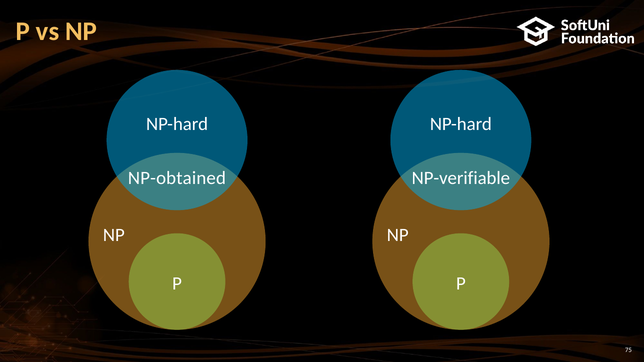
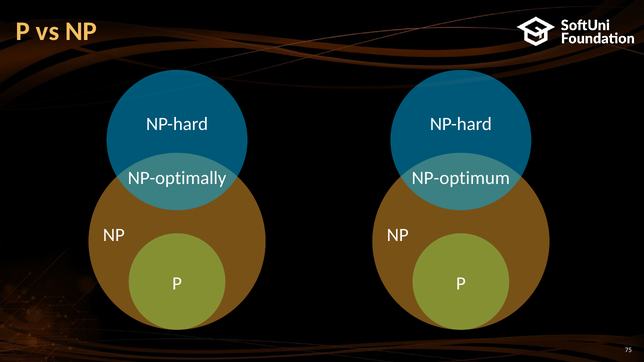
NP-obtained: NP-obtained -> NP-optimally (177, 178)
NP-verifiable: NP-verifiable -> NP-optimum (461, 178)
